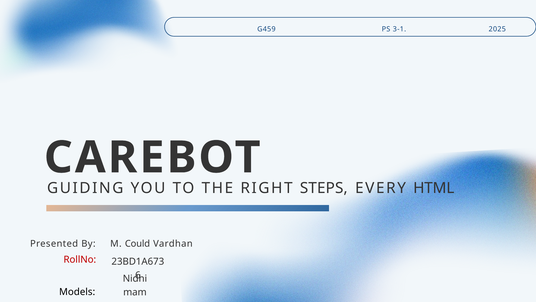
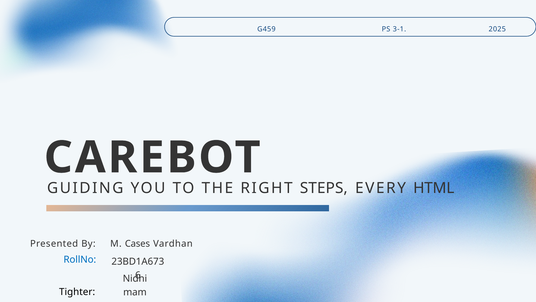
Could: Could -> Cases (137, 243)
RollNo colour: red -> blue (80, 259)
Models: Models -> Tighter (77, 292)
